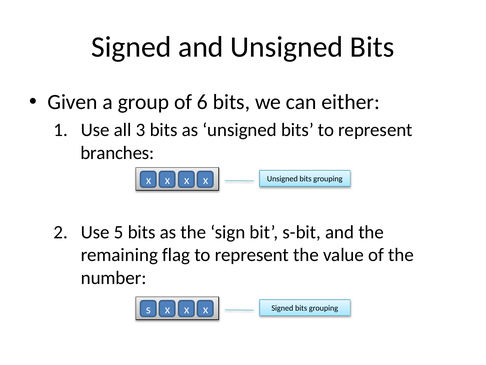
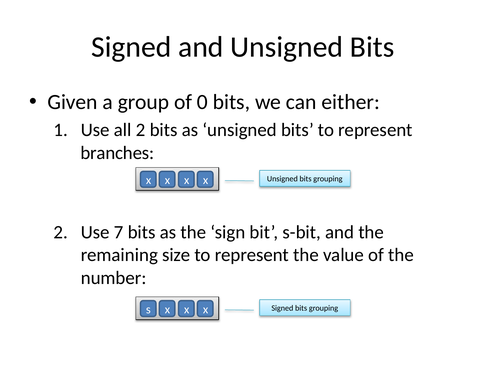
6: 6 -> 0 (202, 102)
all 3: 3 -> 2 (141, 130)
5: 5 -> 7 (119, 232)
flag: flag -> size (176, 255)
